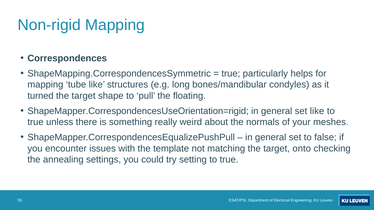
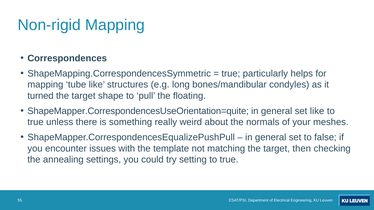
ShapeMapper.CorrespondencesUseOrientation=rigid: ShapeMapper.CorrespondencesUseOrientation=rigid -> ShapeMapper.CorrespondencesUseOrientation=quite (138, 111)
onto: onto -> then (302, 149)
